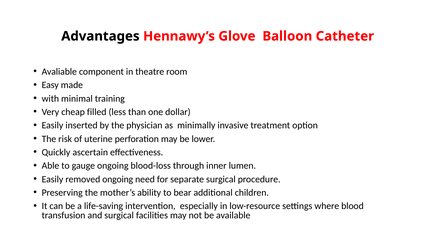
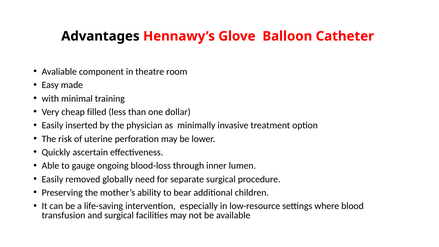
removed ongoing: ongoing -> globally (118, 179)
